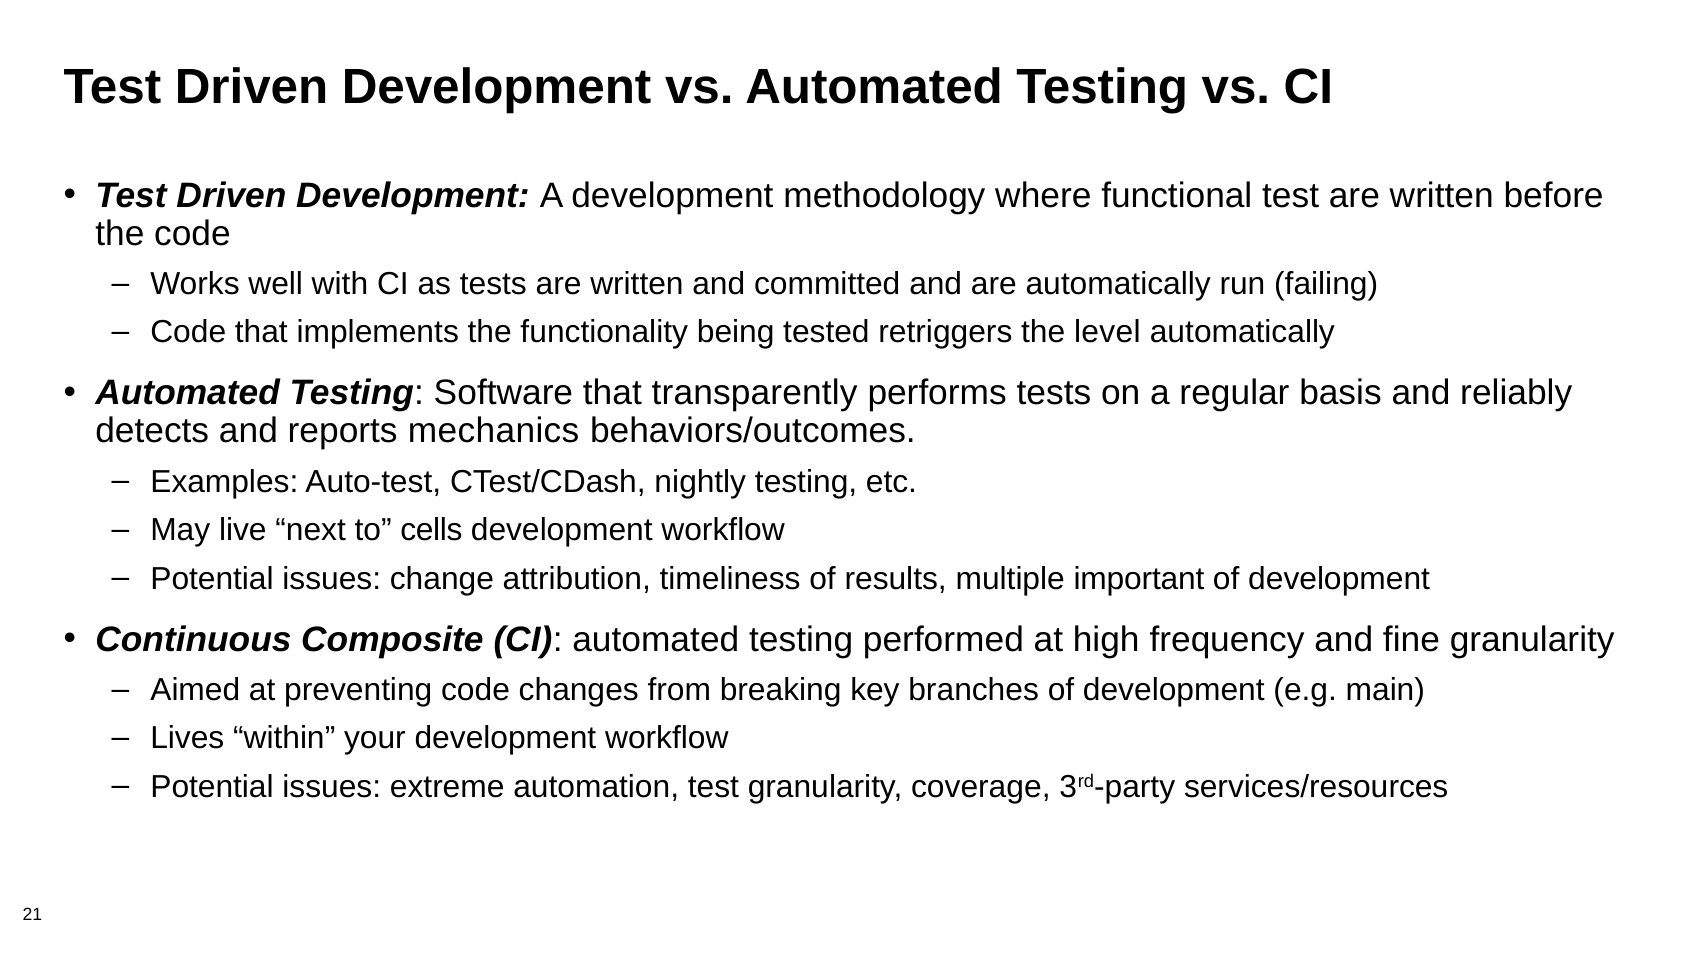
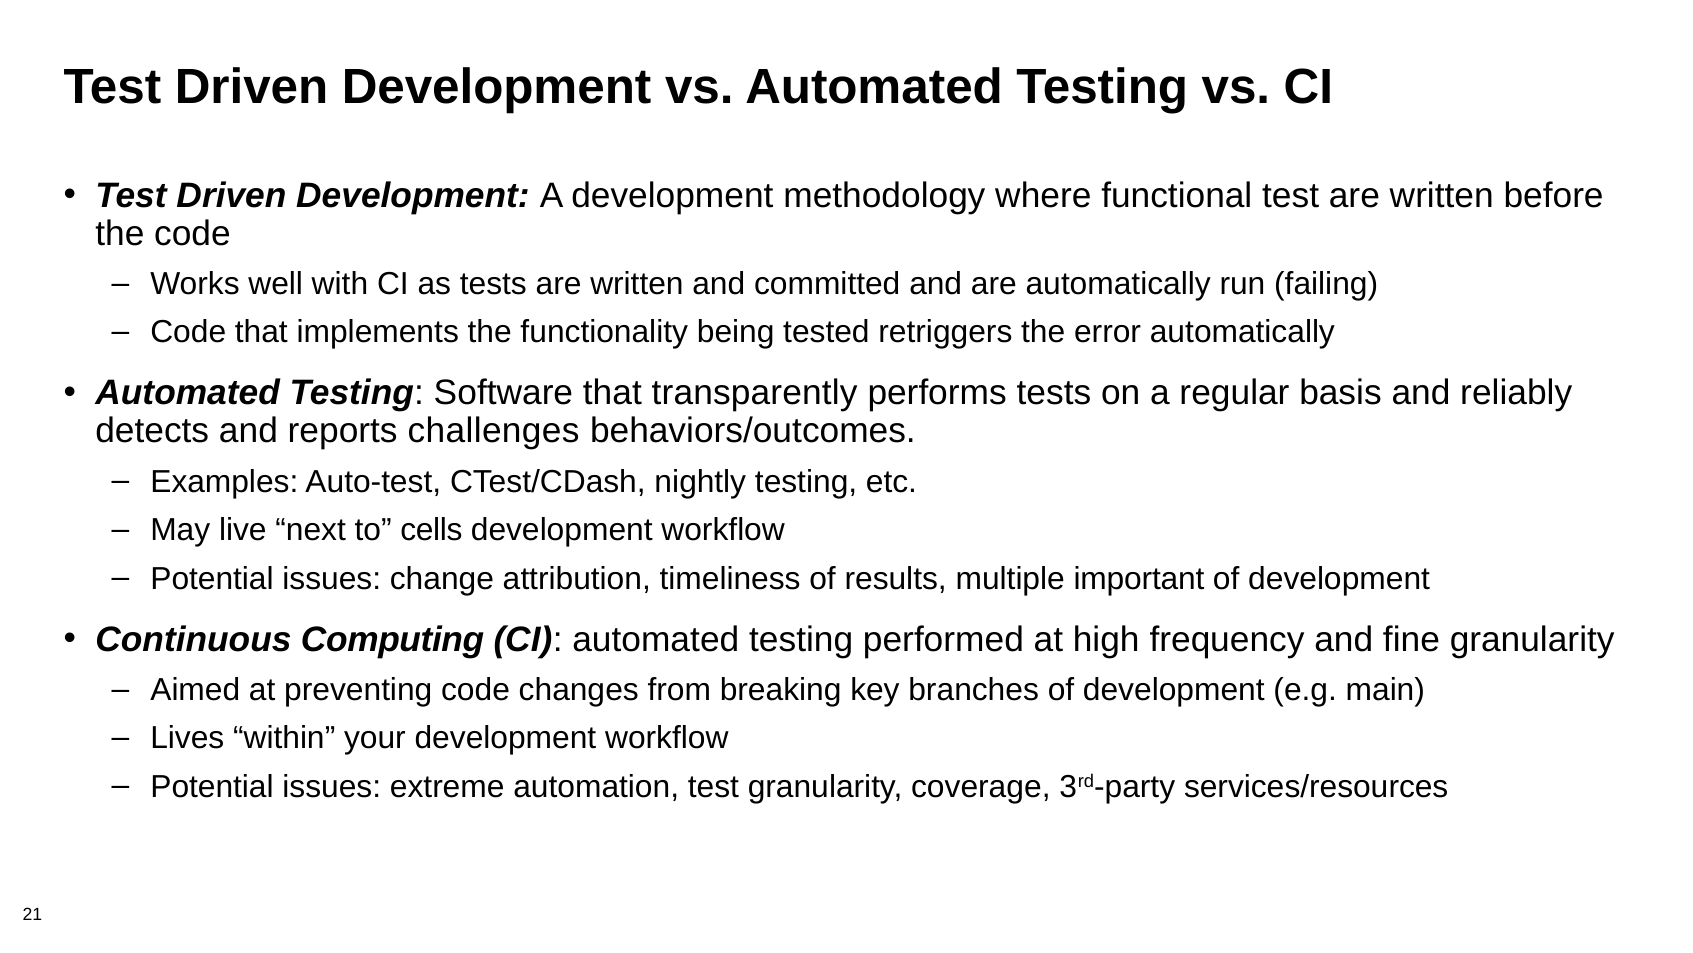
level: level -> error (1108, 332)
mechanics: mechanics -> challenges (494, 431)
Composite: Composite -> Computing (393, 639)
